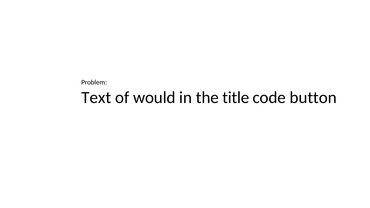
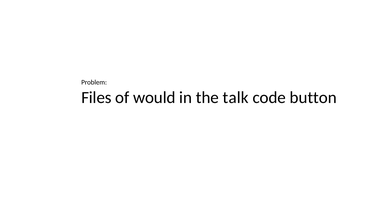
Text: Text -> Files (96, 98)
title: title -> talk (236, 98)
